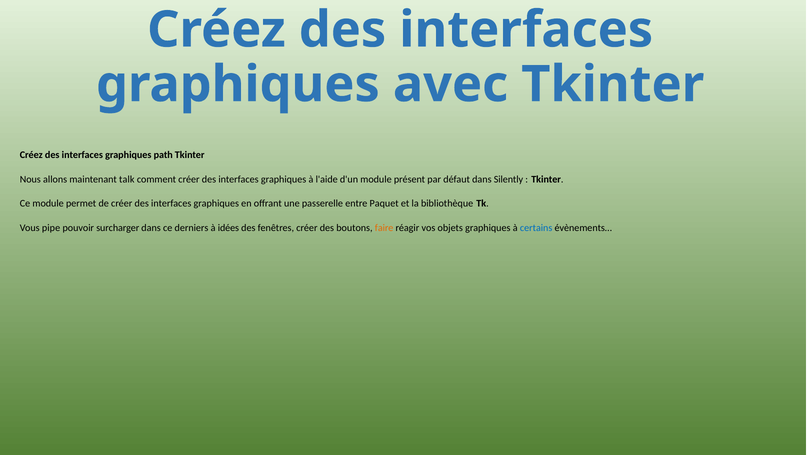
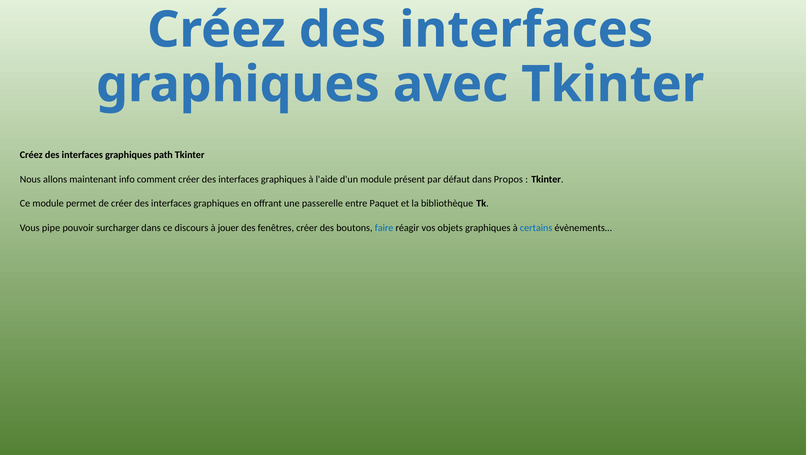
talk: talk -> info (127, 179)
Silently: Silently -> Propos (508, 179)
derniers: derniers -> discours (192, 228)
idées: idées -> jouer (228, 228)
faire colour: orange -> blue (384, 228)
